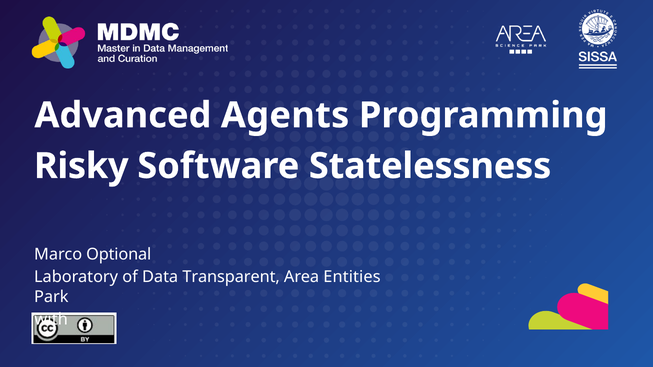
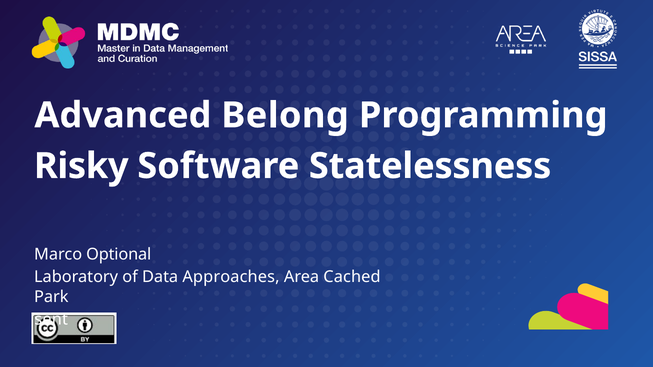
Agents: Agents -> Belong (285, 115)
Transparent: Transparent -> Approaches (231, 277)
Entities: Entities -> Cached (352, 277)
with: with -> sent (51, 320)
